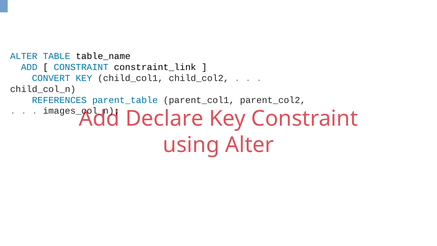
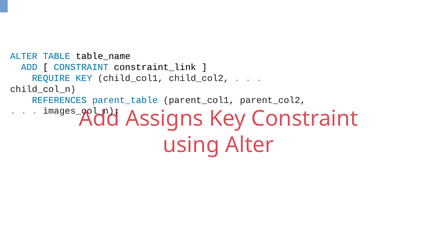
CONVERT: CONVERT -> REQUIRE (51, 78)
Declare: Declare -> Assigns (164, 118)
